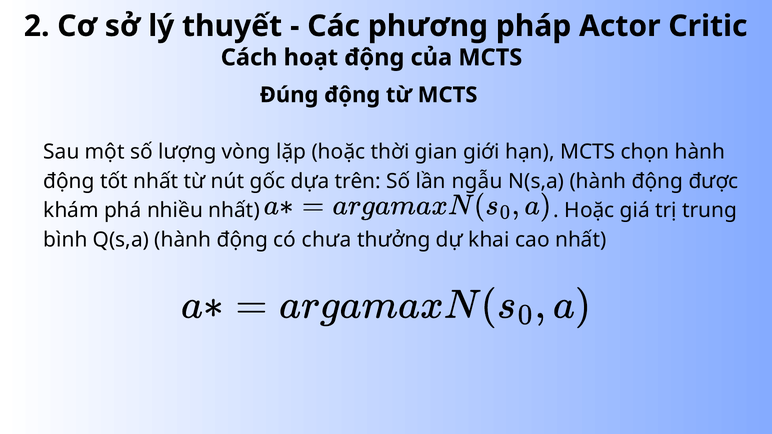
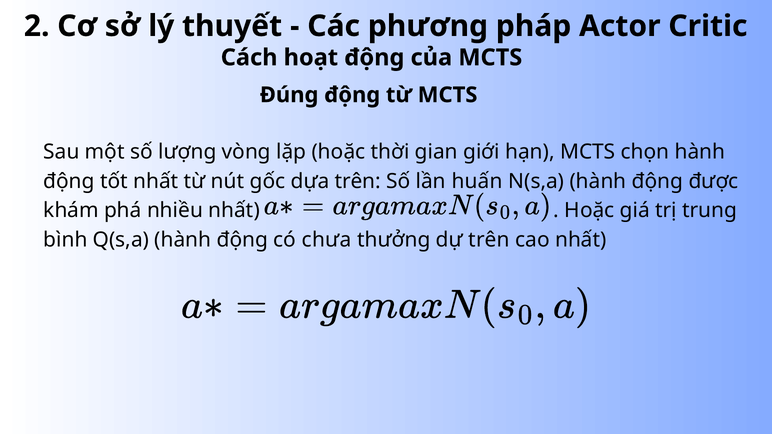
ngẫu: ngẫu -> huấn (477, 181)
dự khai: khai -> trên (489, 240)
